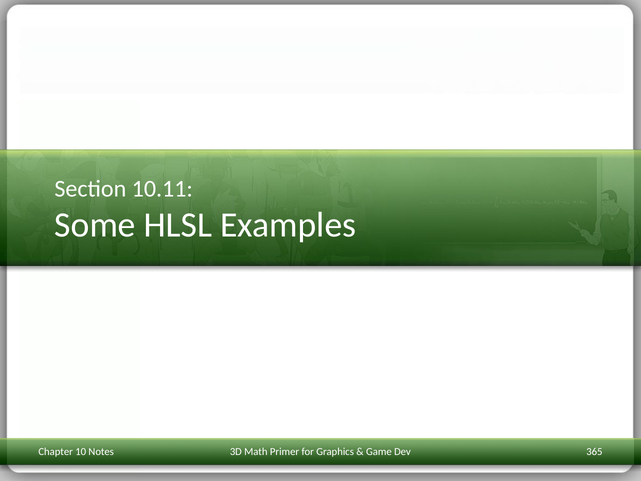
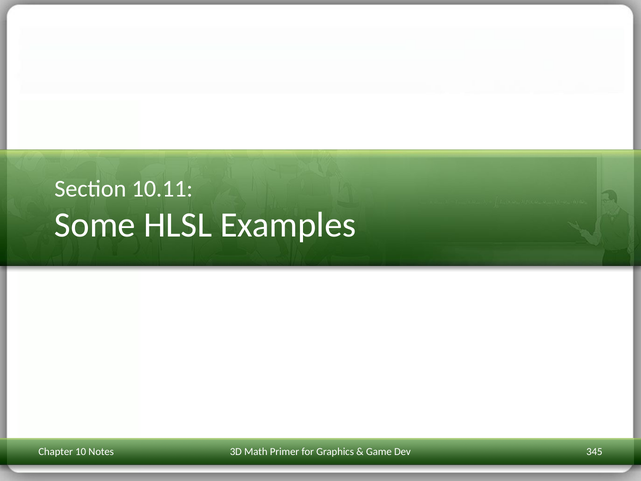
365: 365 -> 345 (594, 451)
